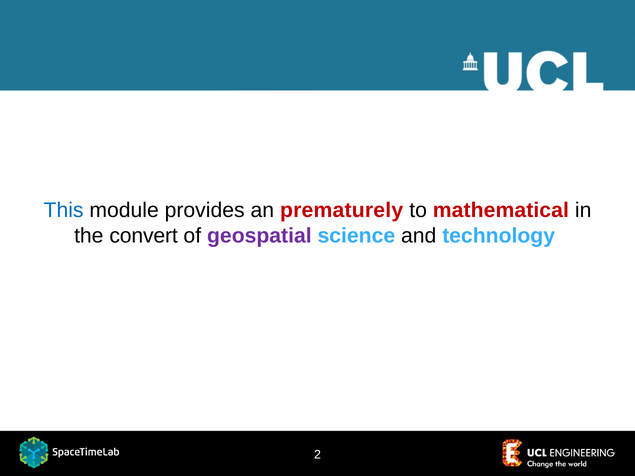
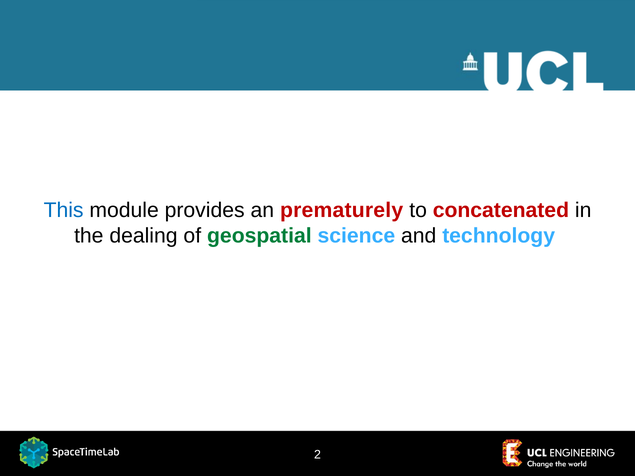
mathematical: mathematical -> concatenated (501, 210)
convert: convert -> dealing (143, 236)
geospatial colour: purple -> green (259, 236)
